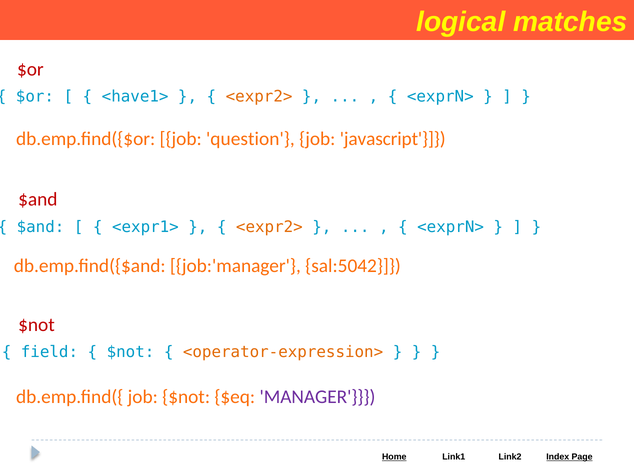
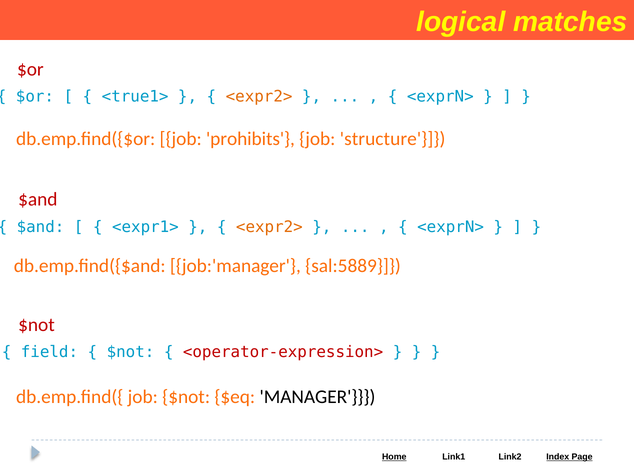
<have1>: <have1> -> <true1> (135, 97)
question: question -> prohibits (250, 139)
javascript: javascript -> structure (393, 139)
sal:5042: sal:5042 -> sal:5889 (353, 266)
<operator-expression> colour: orange -> red (283, 353)
MANAGER colour: purple -> black (318, 397)
